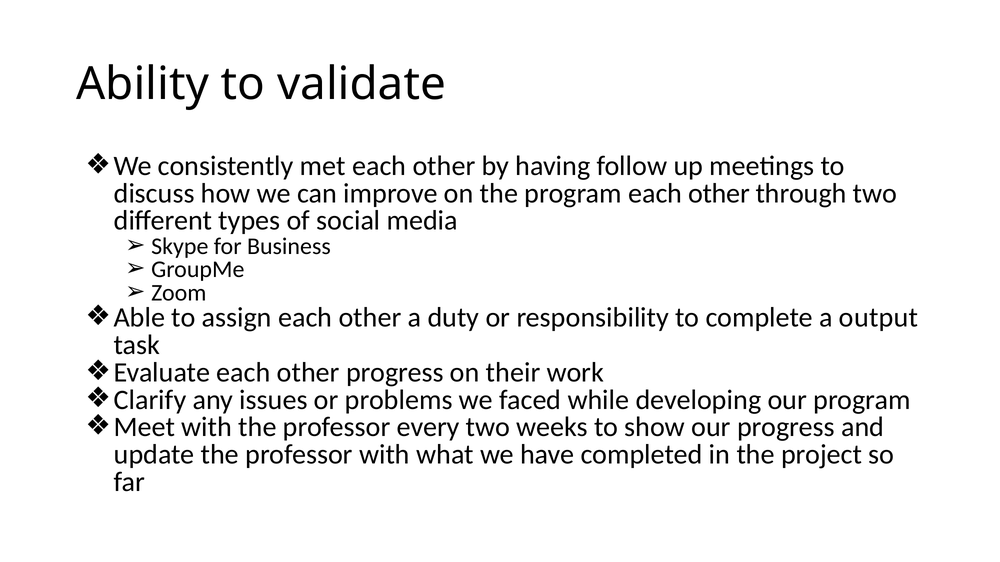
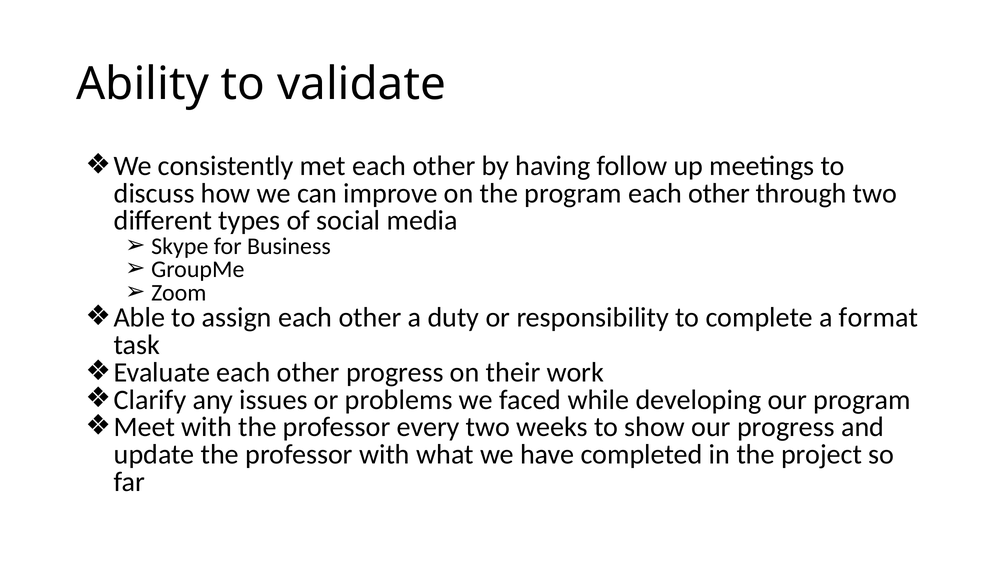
output: output -> format (879, 318)
